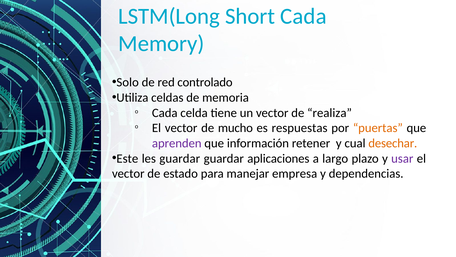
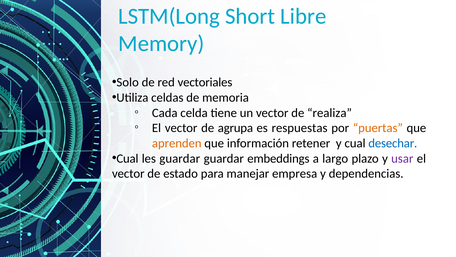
Short Cada: Cada -> Libre (303, 16)
controlado: controlado -> vectoriales (205, 82)
mucho: mucho -> agrupa (235, 128)
aprenden colour: purple -> orange (177, 143)
desechar colour: orange -> blue (393, 143)
Este: Este -> Cual (127, 158)
aplicaciones: aplicaciones -> embeddings (278, 158)
